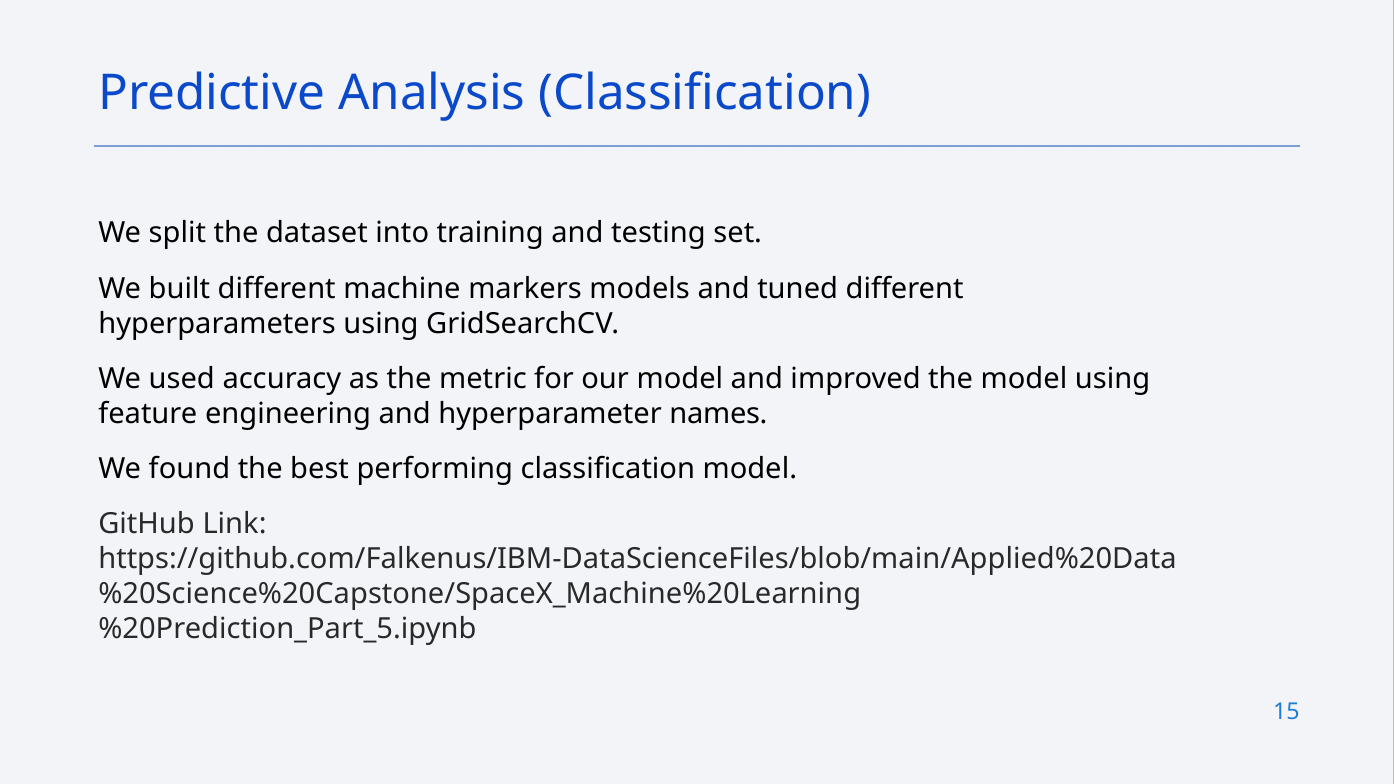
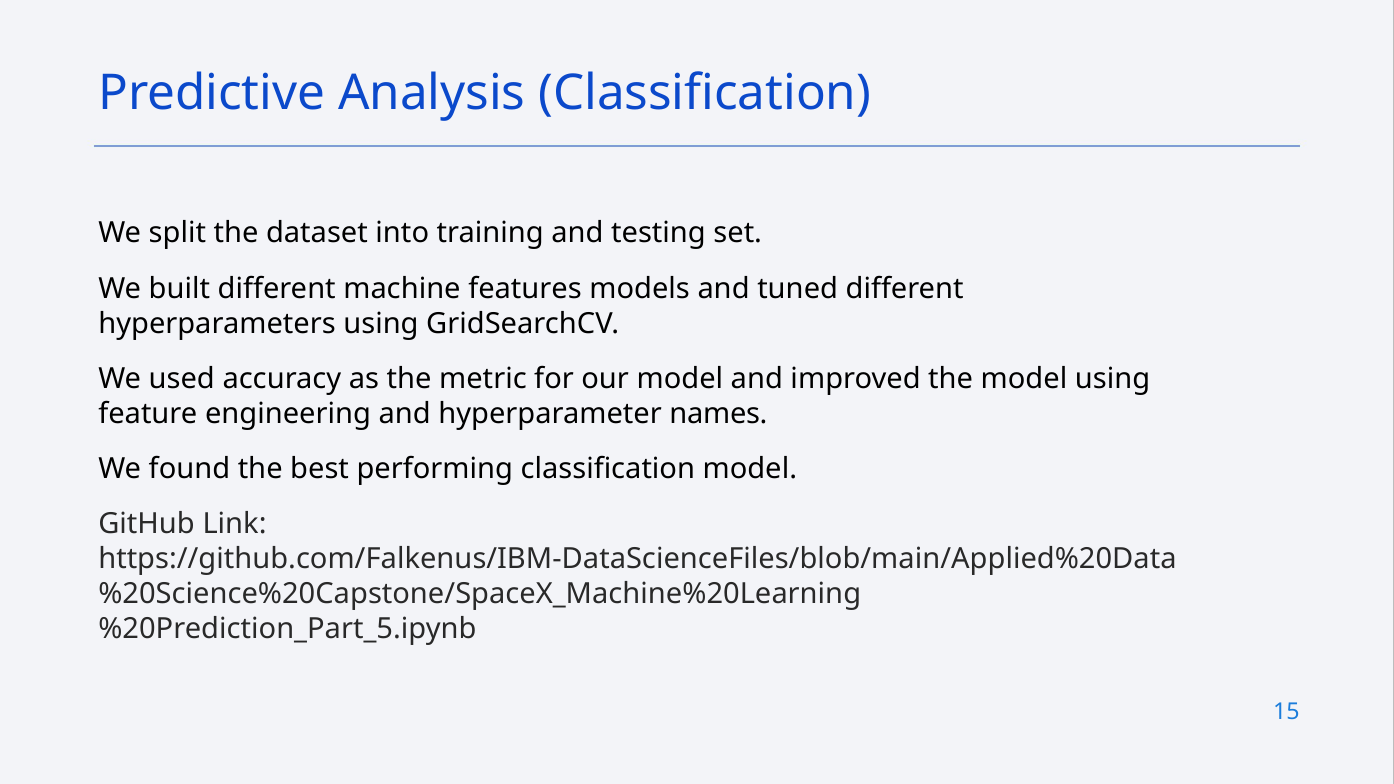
markers: markers -> features (525, 289)
